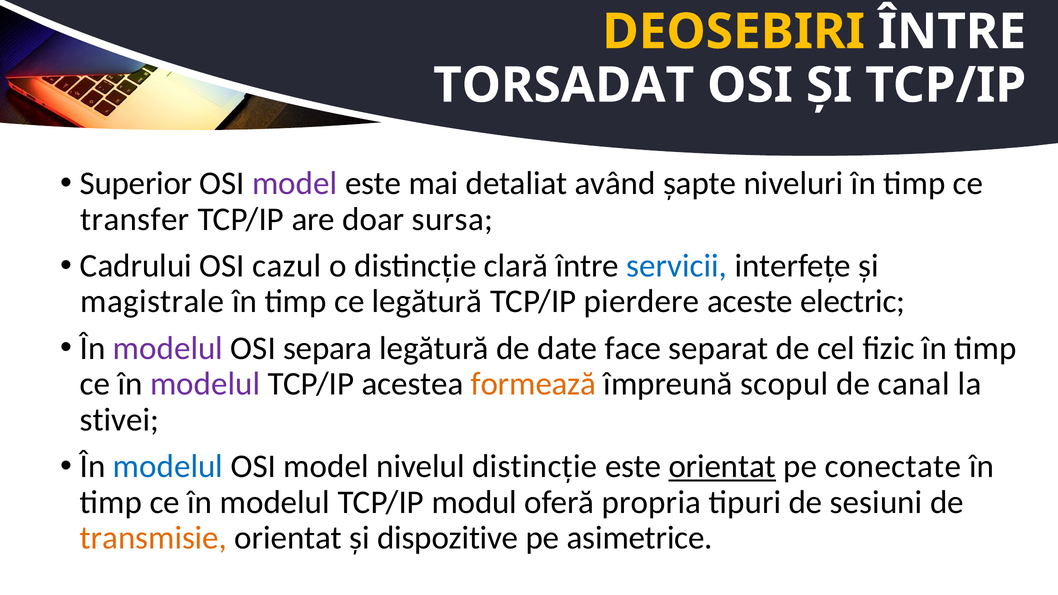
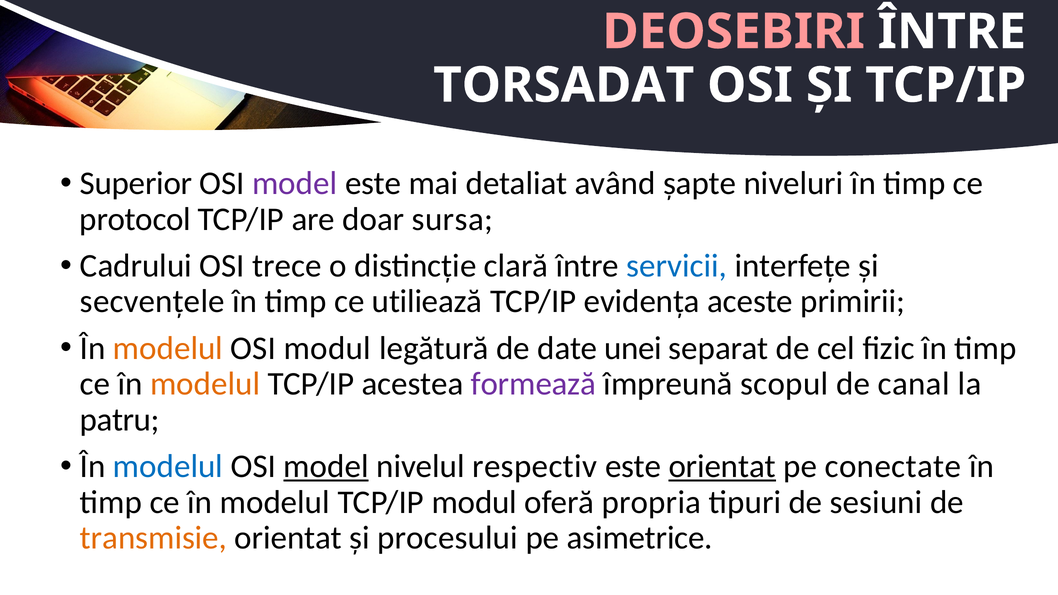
DEOSEBIRI colour: yellow -> pink (734, 32)
transfer: transfer -> protocol (135, 219)
cazul: cazul -> trece (287, 266)
magistrale: magistrale -> secvențele (152, 302)
ce legătură: legătură -> utiliează (427, 302)
pierdere: pierdere -> evidența (642, 302)
electric: electric -> primirii (853, 302)
modelul colour: purple -> orange (168, 348)
OSI separa: separa -> modul (327, 348)
face: face -> unei (633, 348)
modelul colour: purple -> orange (205, 384)
formează colour: orange -> purple (533, 384)
stivei: stivei -> patru (120, 420)
model underline: none -> present (326, 467)
nivelul distincție: distincție -> respectiv (535, 467)
dispozitive: dispozitive -> procesului (448, 538)
